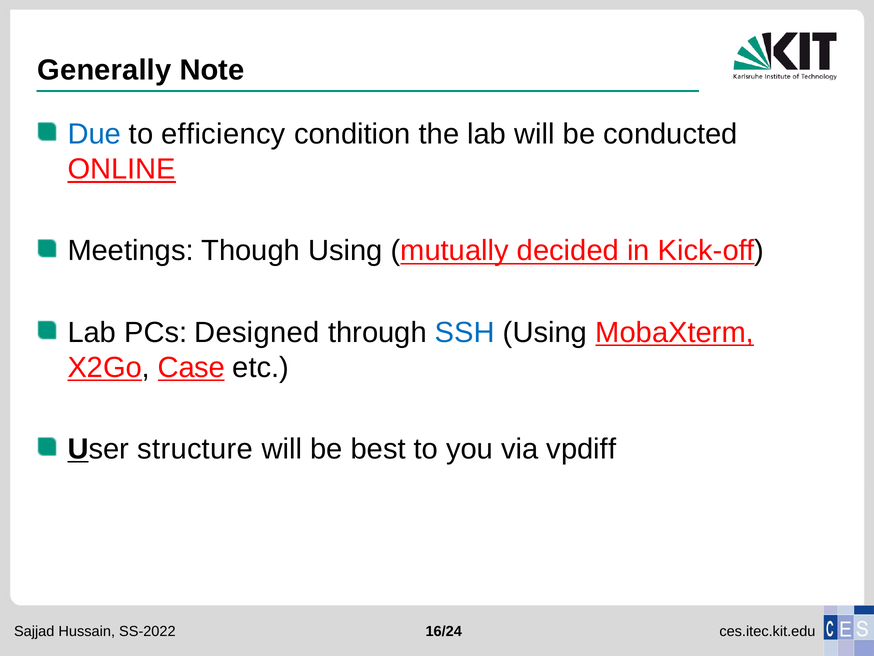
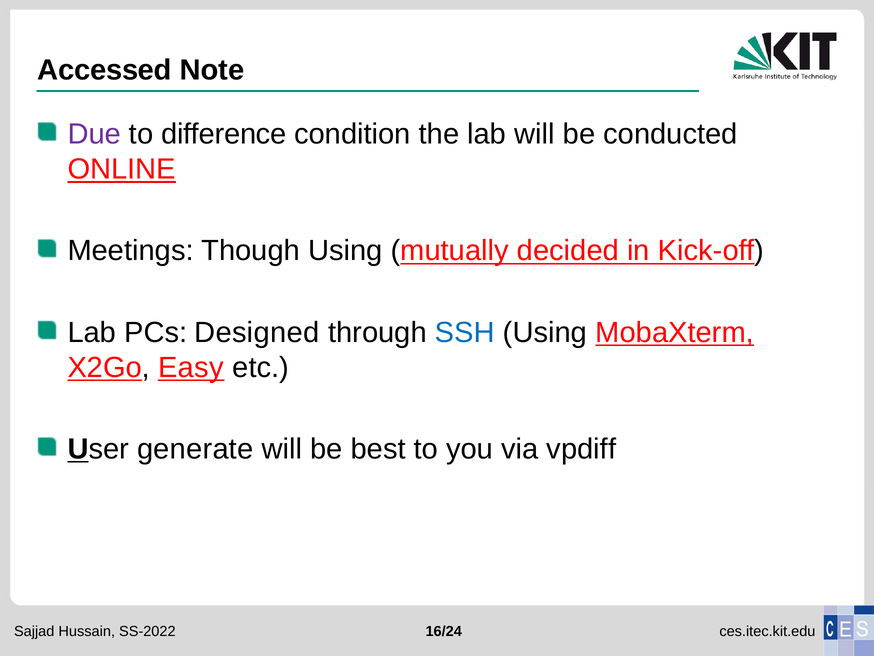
Generally: Generally -> Accessed (105, 70)
Due colour: blue -> purple (94, 134)
efficiency: efficiency -> difference (224, 134)
Case: Case -> Easy (191, 367)
structure: structure -> generate (195, 449)
